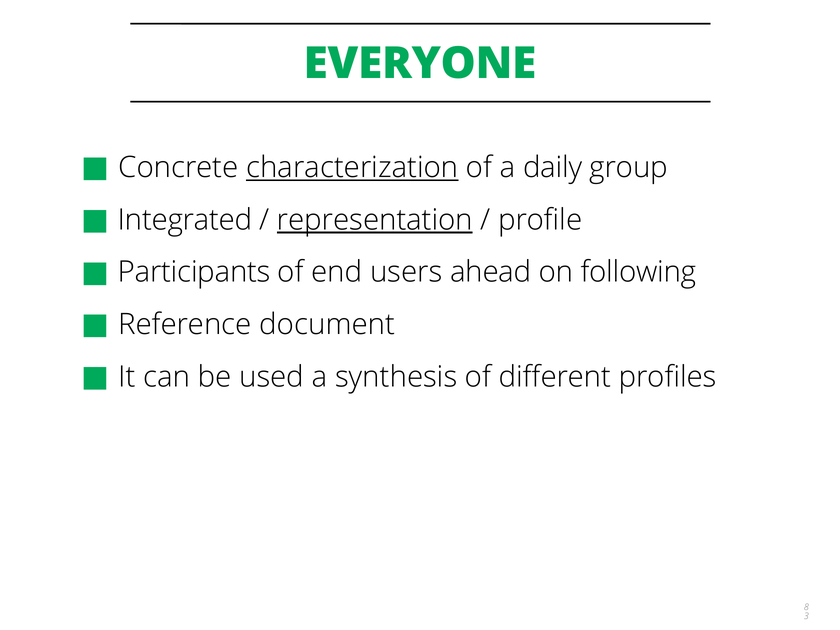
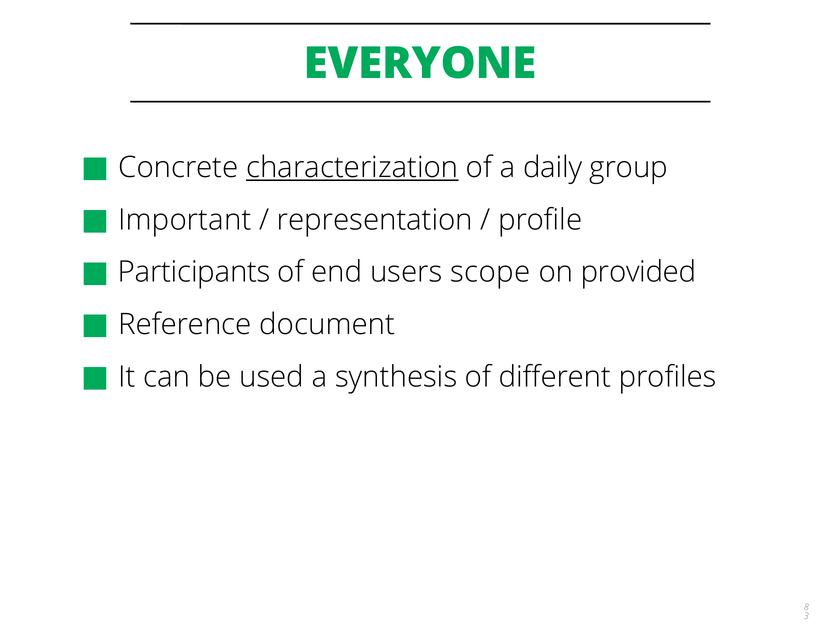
Integrated: Integrated -> Important (185, 220)
representation underline: present -> none (375, 220)
ahead: ahead -> scope (490, 272)
following: following -> provided (639, 272)
